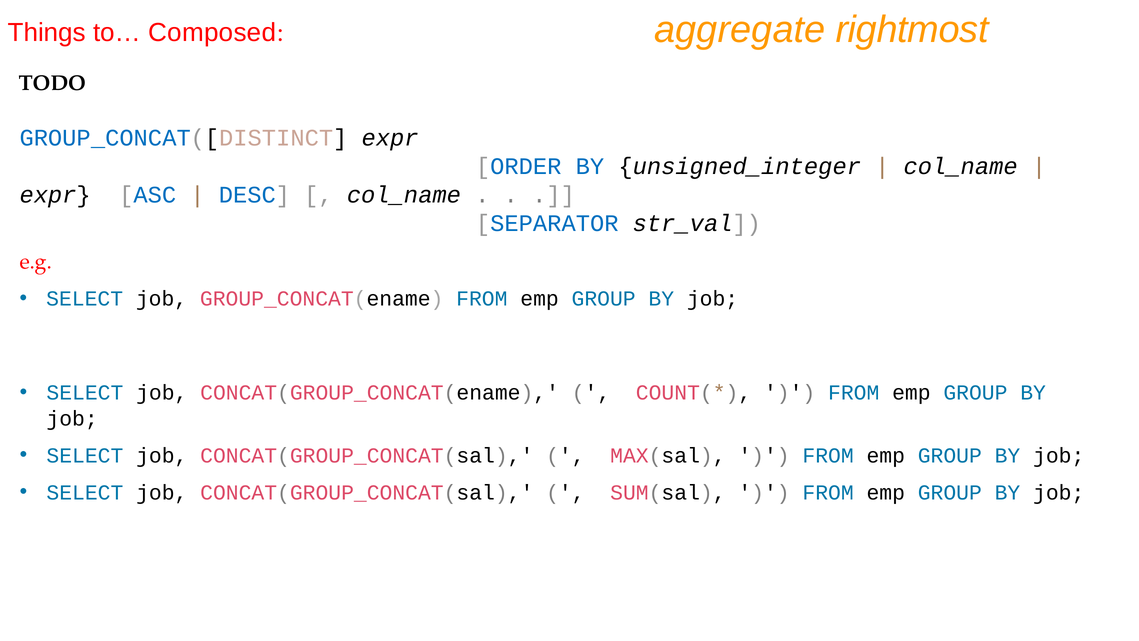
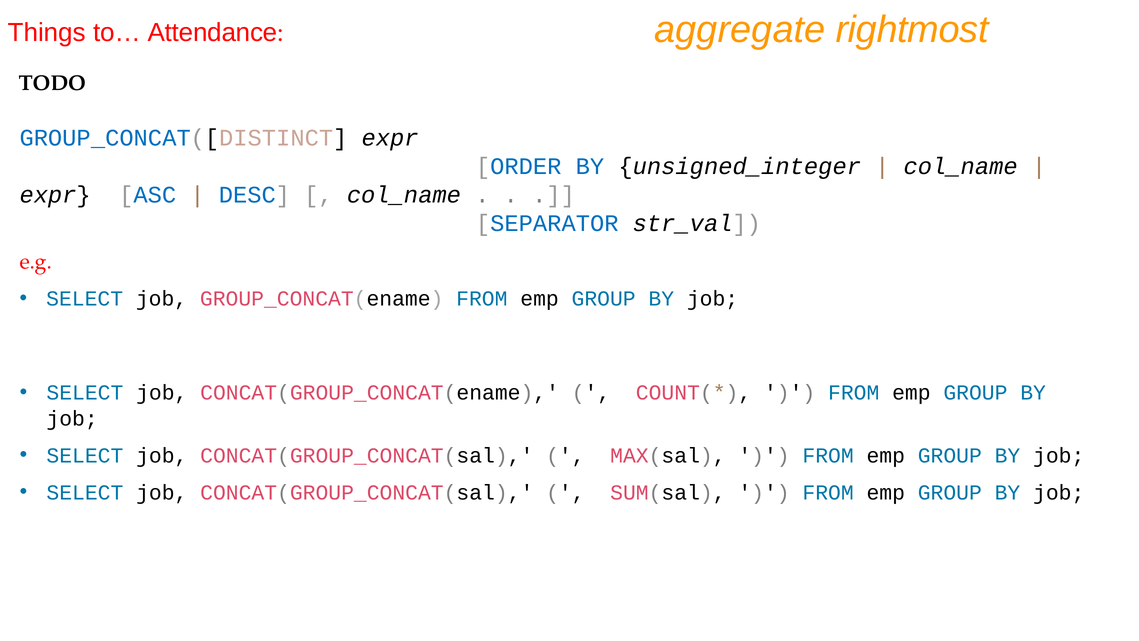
Composed: Composed -> Attendance (213, 33)
